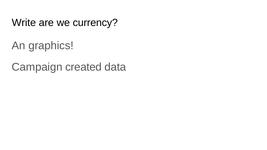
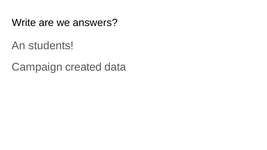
currency: currency -> answers (95, 23)
graphics: graphics -> students (51, 46)
